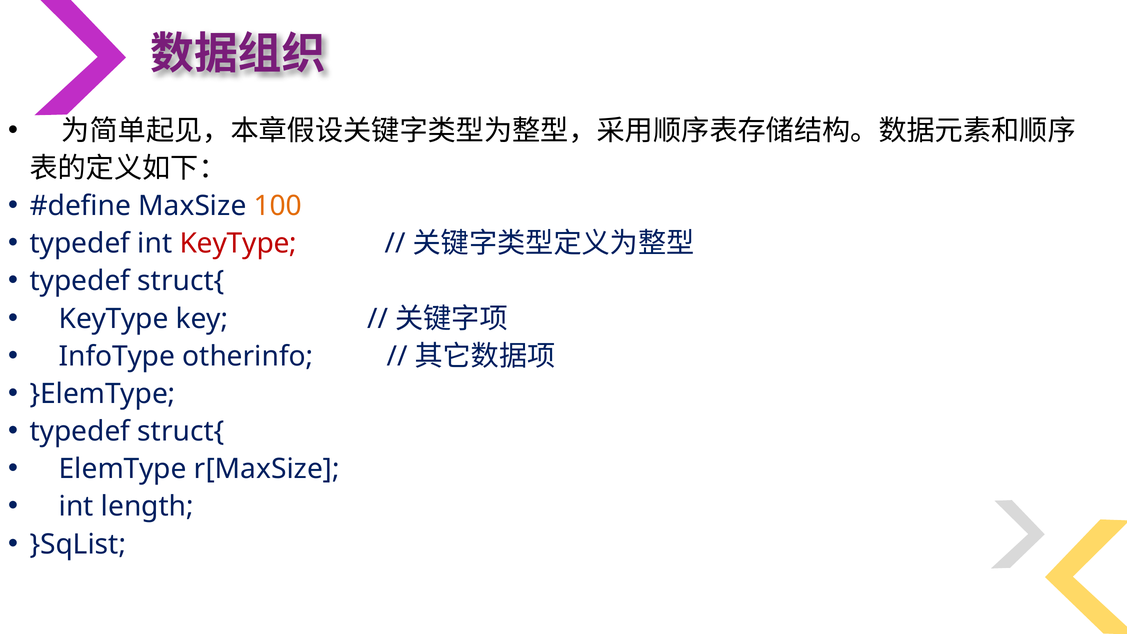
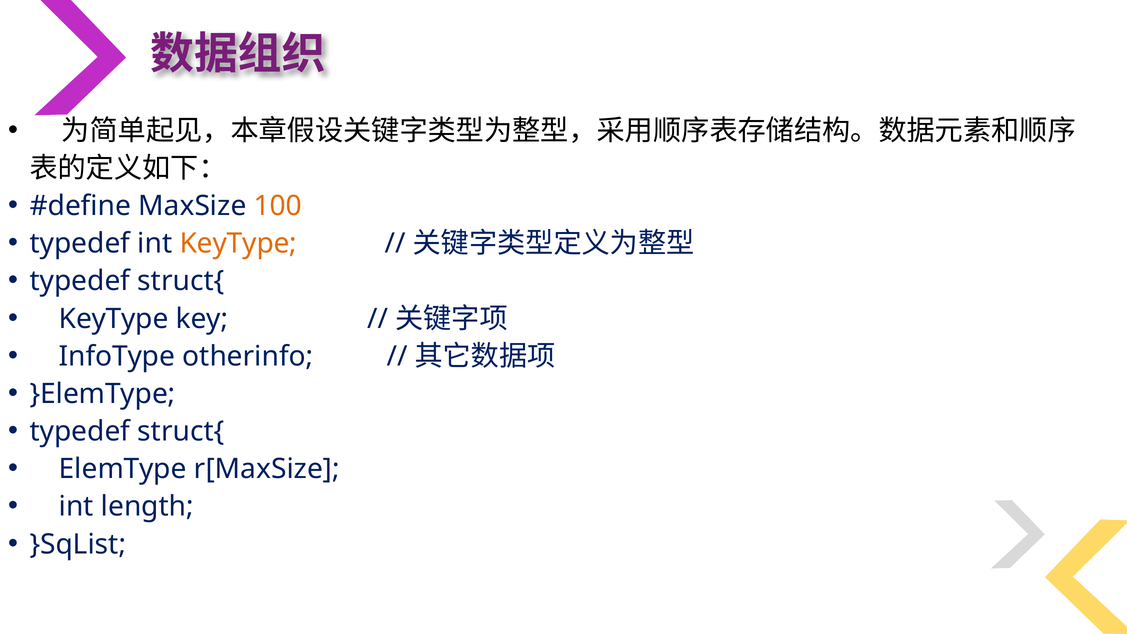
KeyType colour: red -> orange (238, 244)
